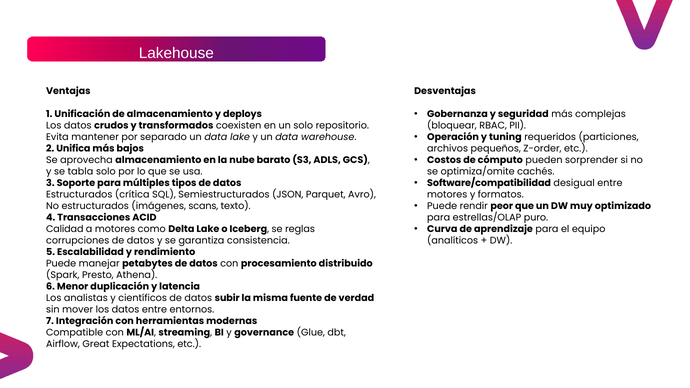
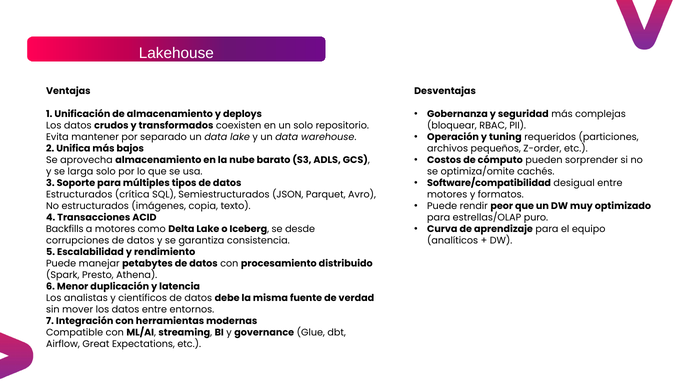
tabla: tabla -> larga (80, 172)
scans: scans -> copia (203, 206)
Calidad: Calidad -> Backfills (65, 229)
reglas: reglas -> desde (300, 229)
subir: subir -> debe (227, 298)
